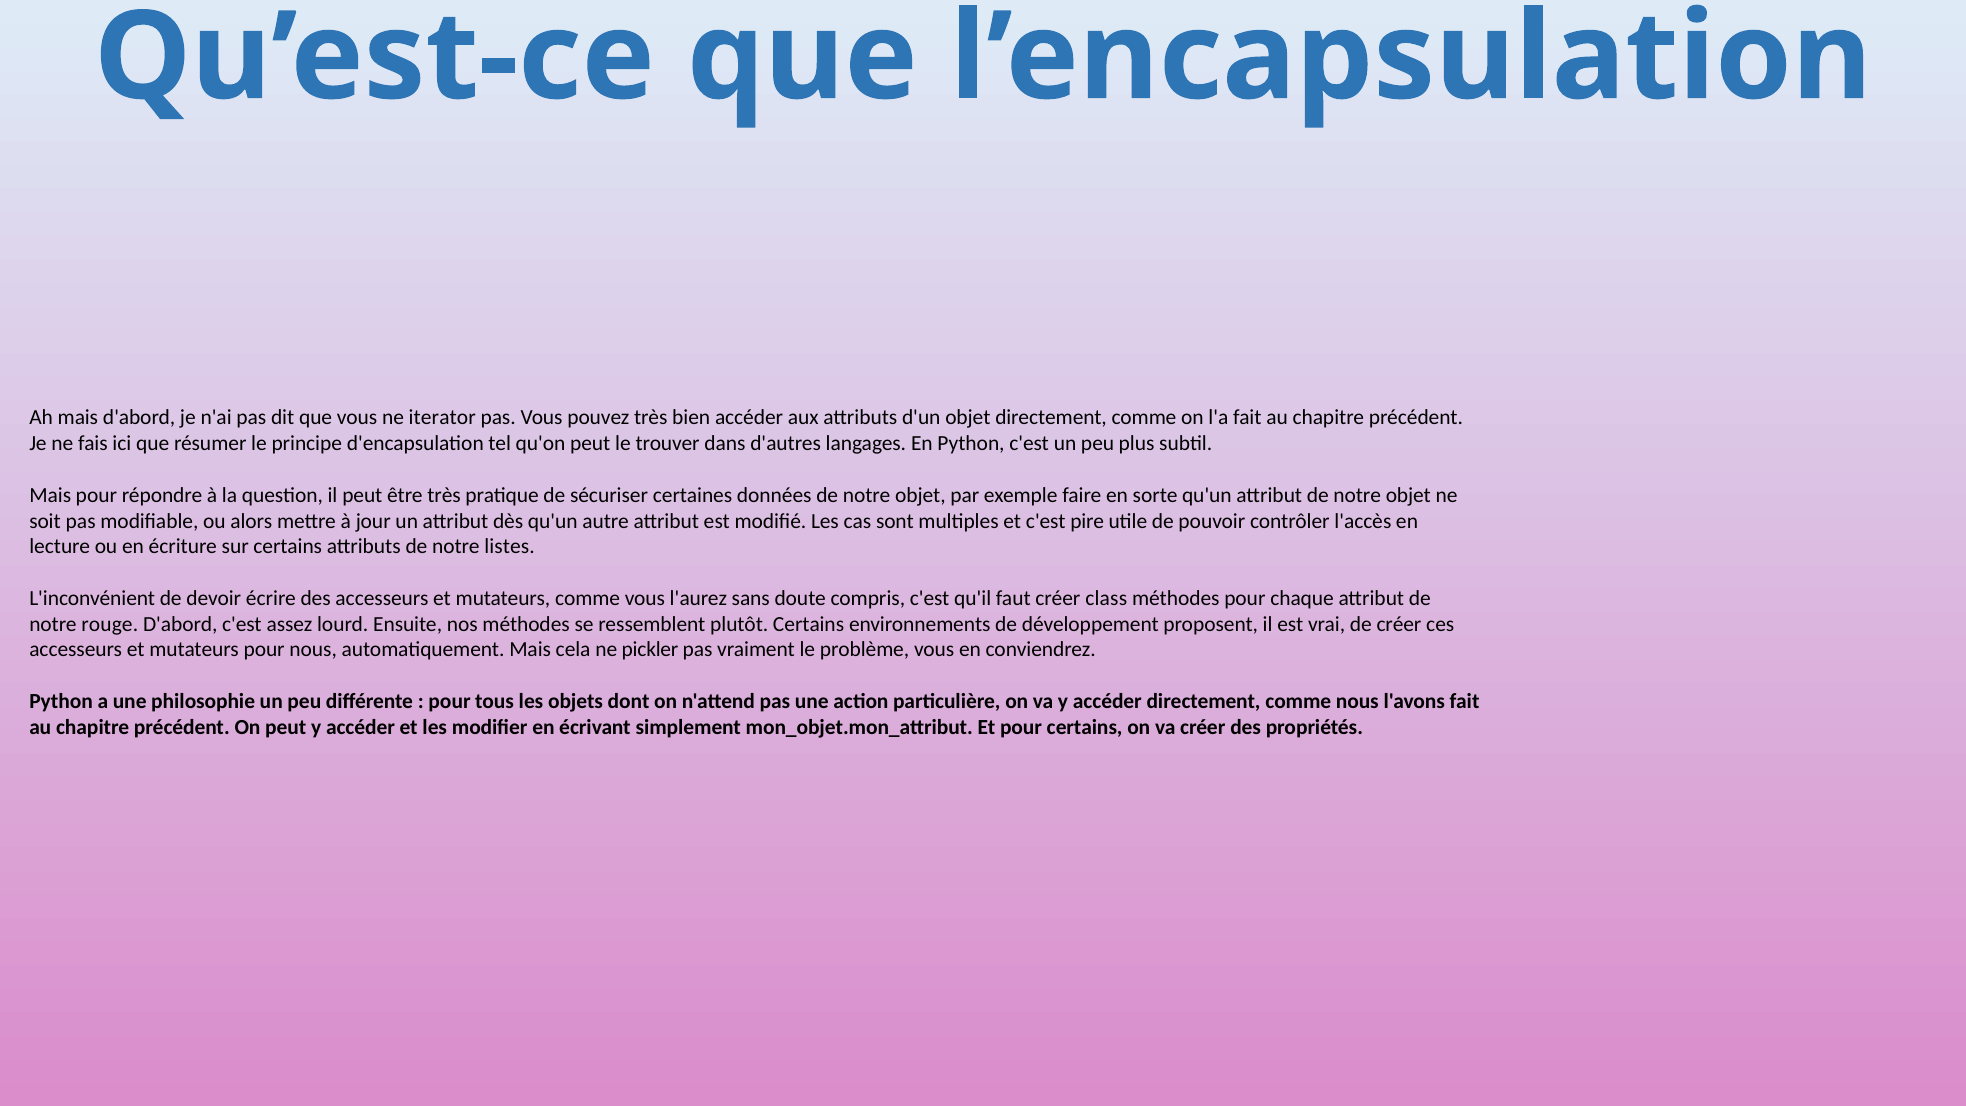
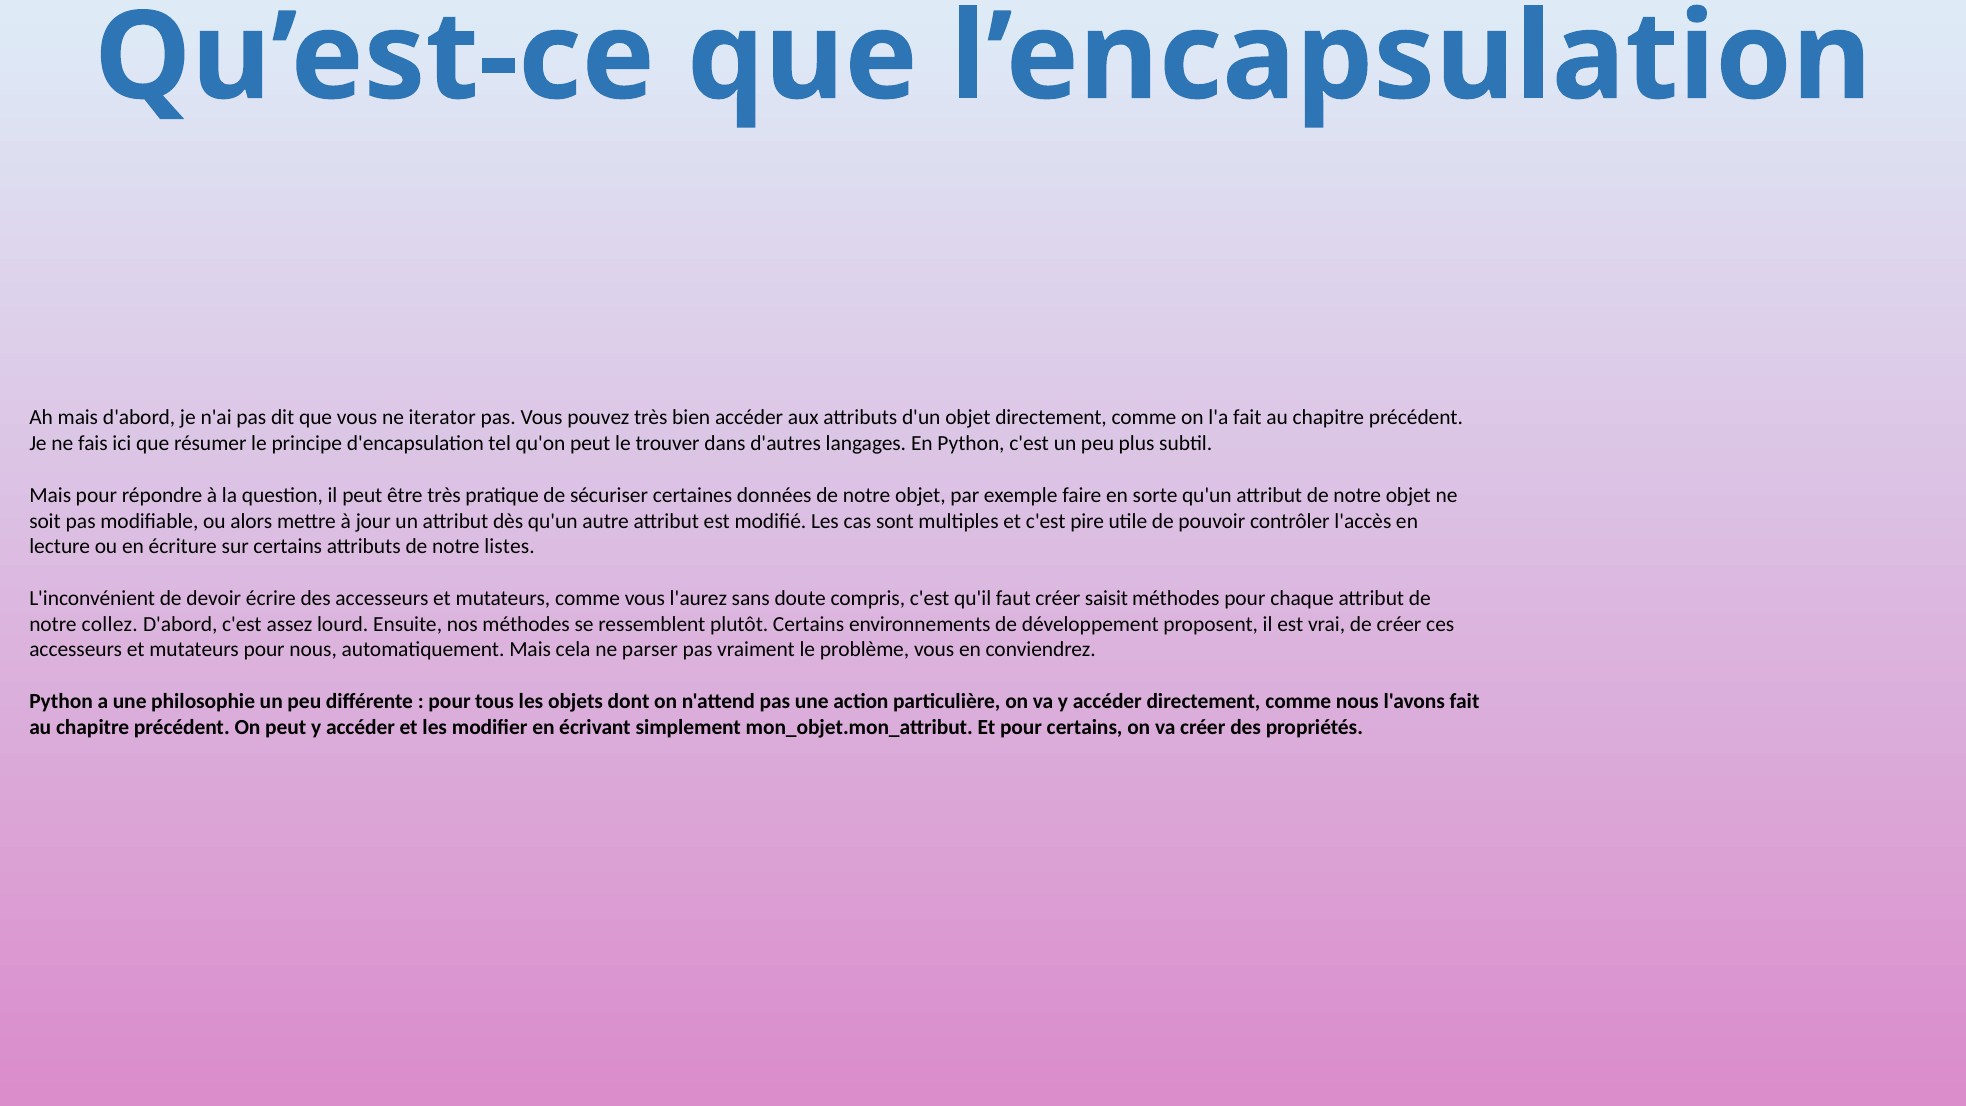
class: class -> saisit (1106, 598)
rouge: rouge -> collez (110, 624)
pickler: pickler -> parser (650, 650)
